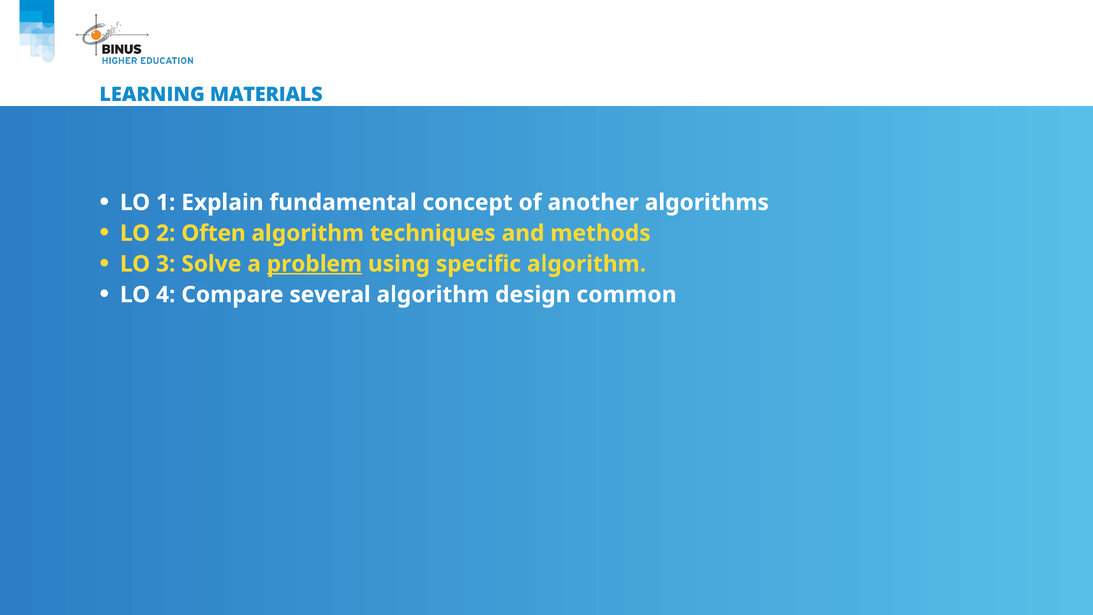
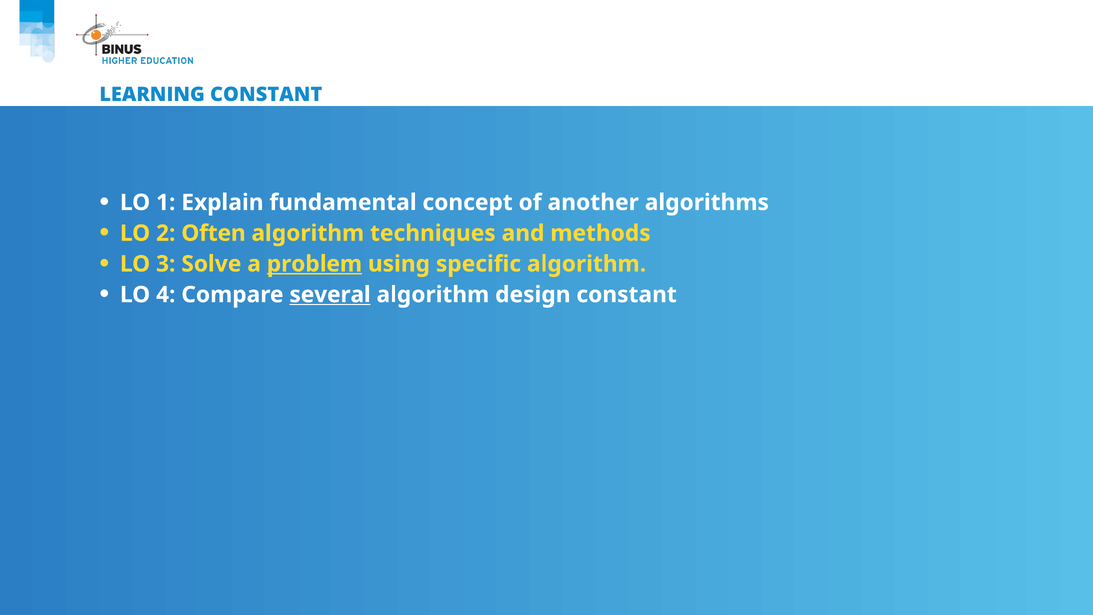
LEARNING MATERIALS: MATERIALS -> CONSTANT (266, 95)
several underline: none -> present (330, 295)
design common: common -> constant (627, 295)
